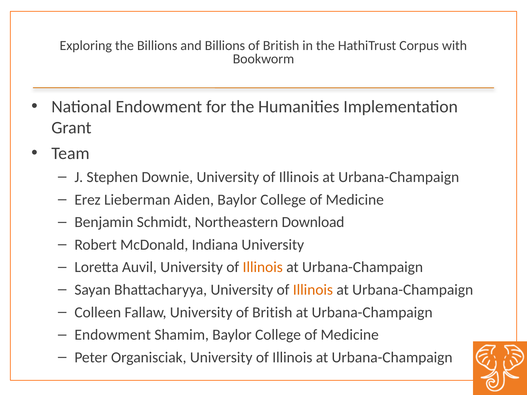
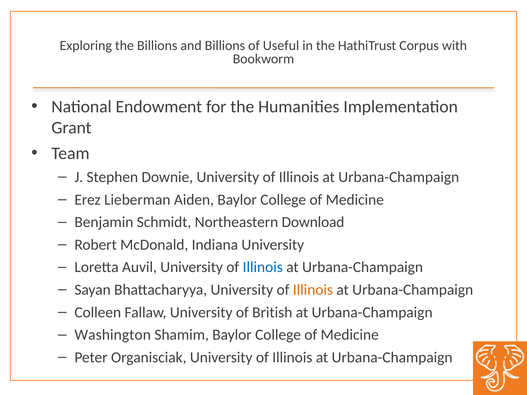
Billions of British: British -> Useful (281, 45)
Illinois colour: orange -> blue (263, 267)
Endowment: Endowment -> Washington (113, 335)
